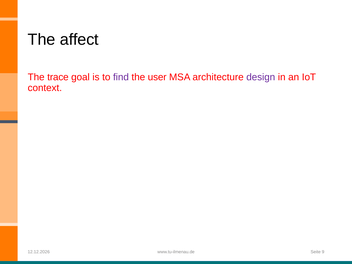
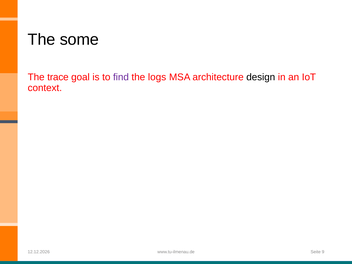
affect: affect -> some (79, 39)
user: user -> logs (157, 77)
design colour: purple -> black (261, 77)
